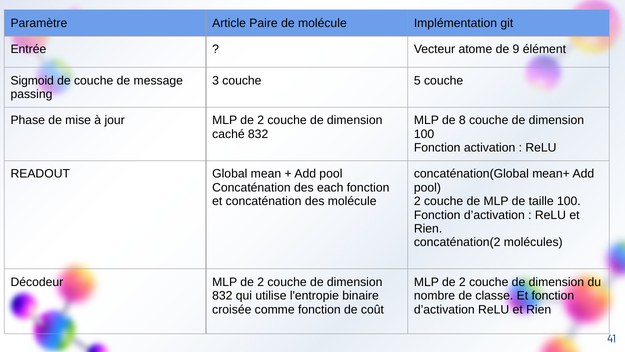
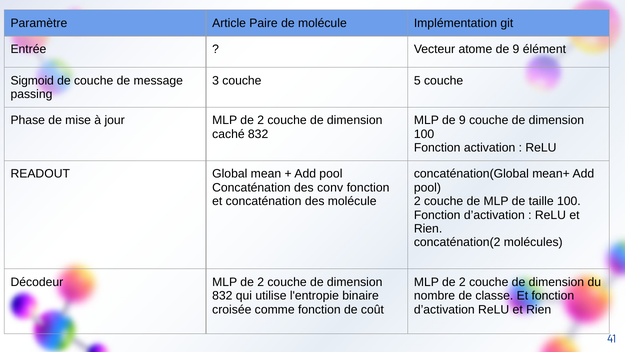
MLP de 8: 8 -> 9 (462, 120)
each: each -> conv (330, 187)
